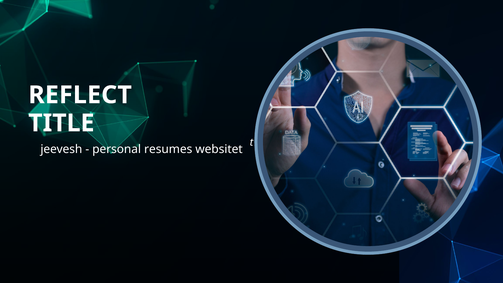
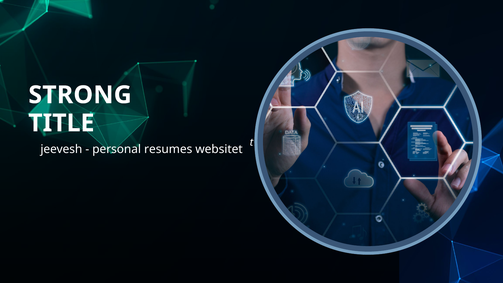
REFLECT: REFLECT -> STRONG (80, 95)
